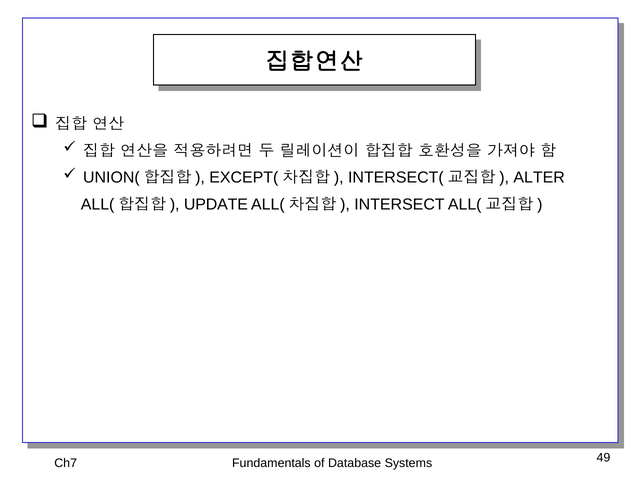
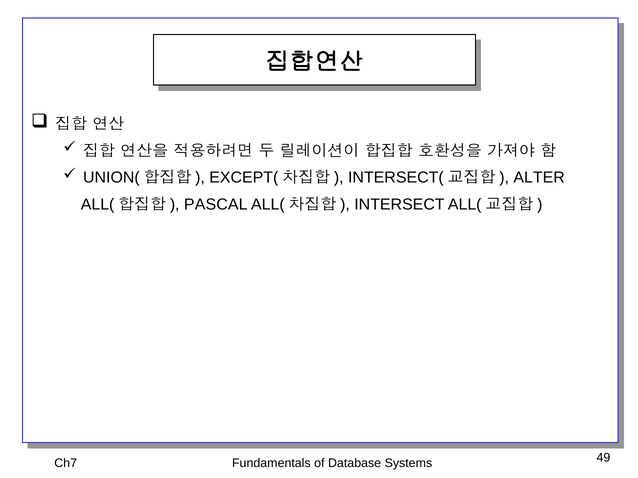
UPDATE: UPDATE -> PASCAL (216, 205)
